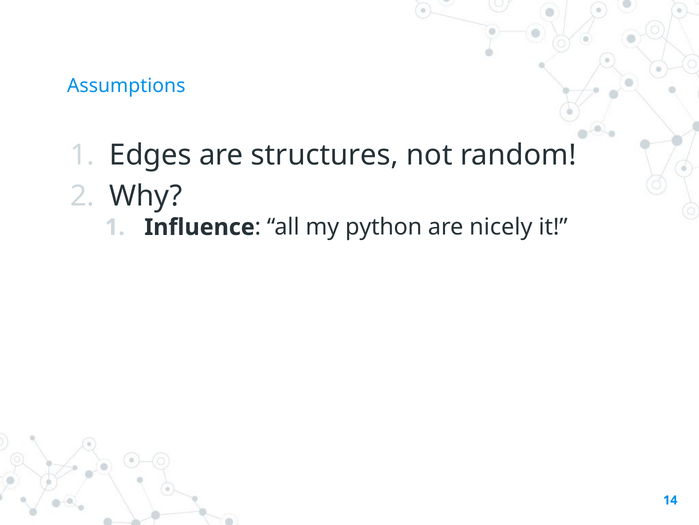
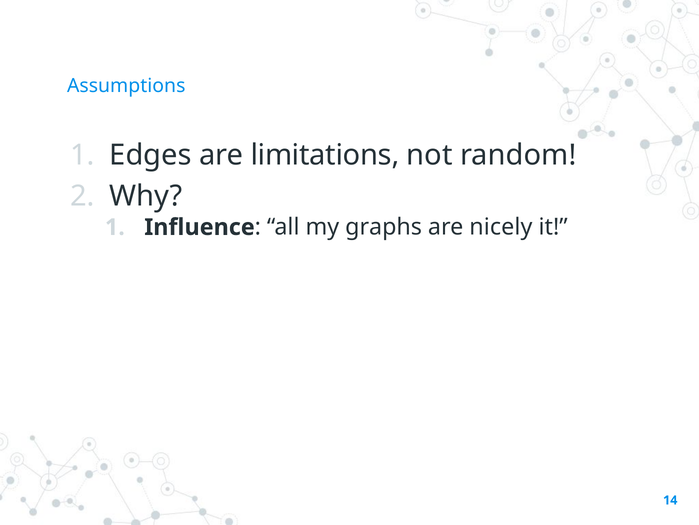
structures: structures -> limitations (325, 155)
python: python -> graphs (384, 227)
